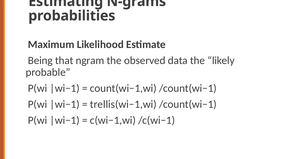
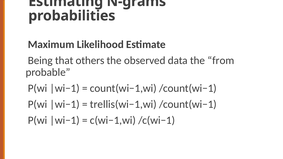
ngram: ngram -> others (90, 60)
likely: likely -> from (221, 60)
